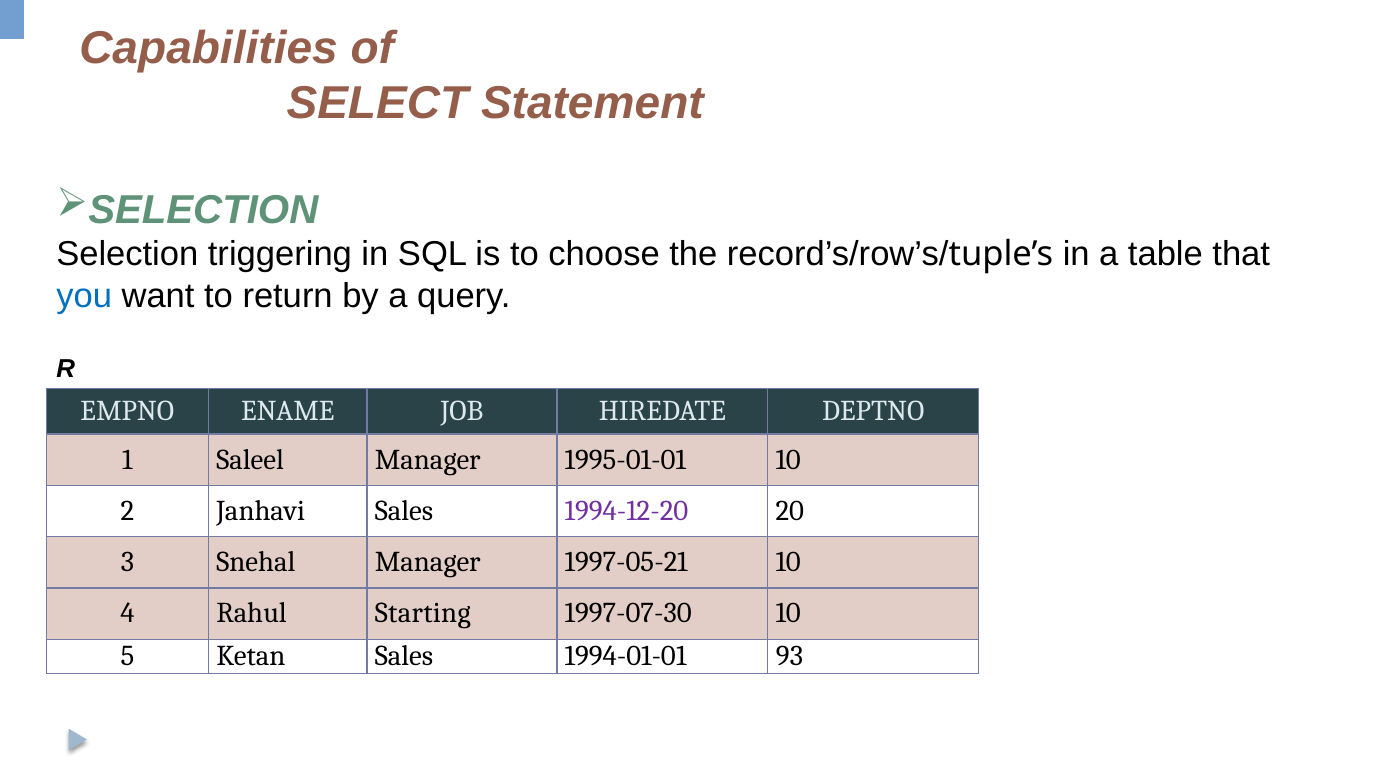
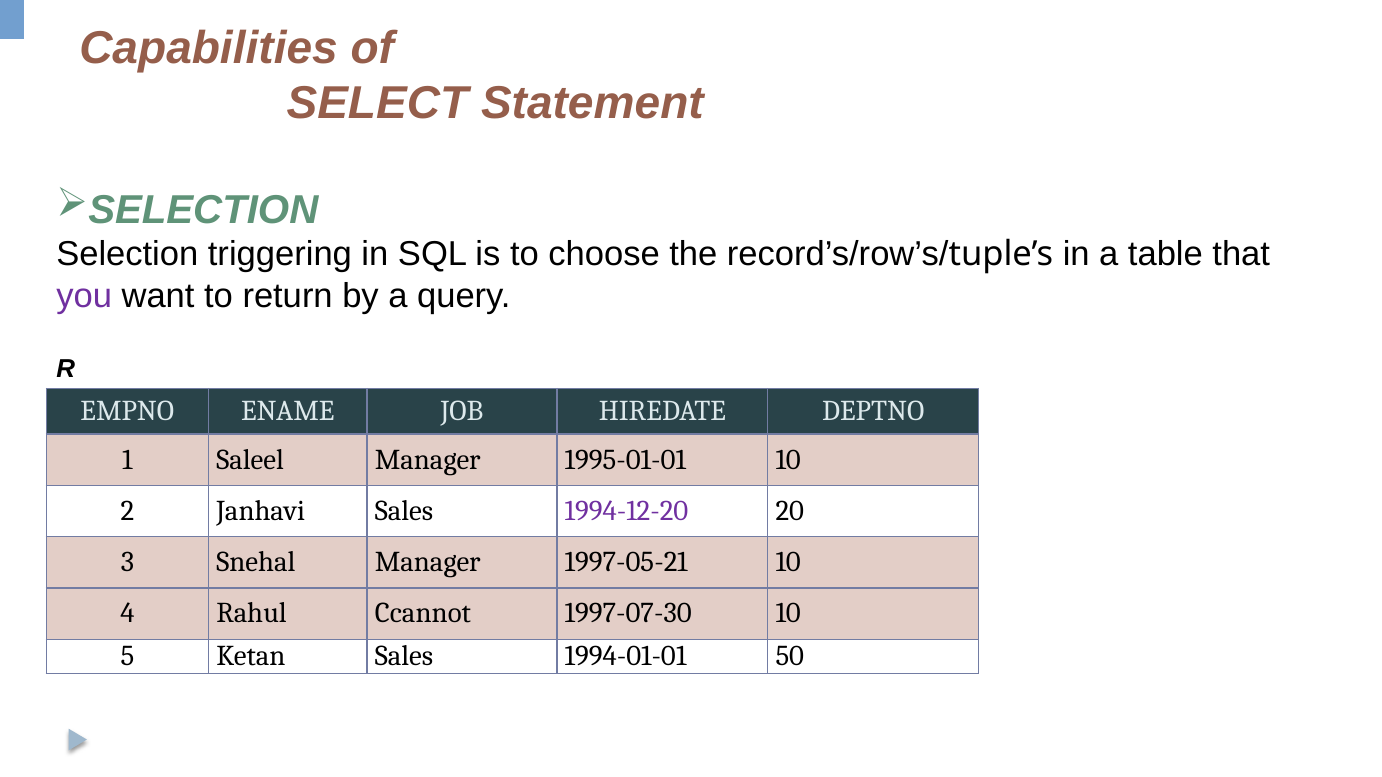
you colour: blue -> purple (84, 296)
Starting: Starting -> Ccannot (423, 614)
93: 93 -> 50 (790, 656)
